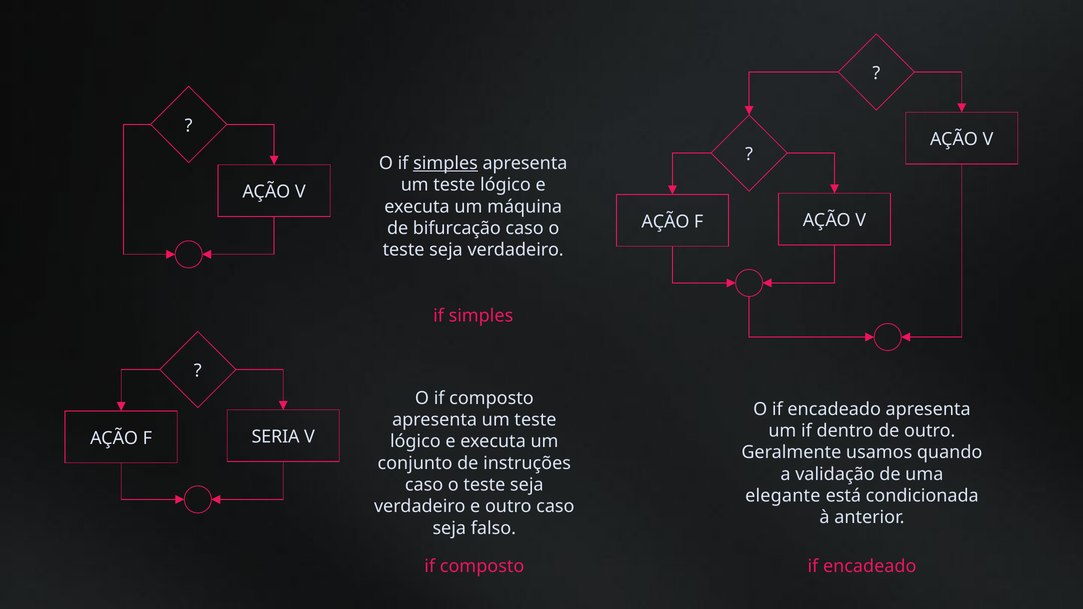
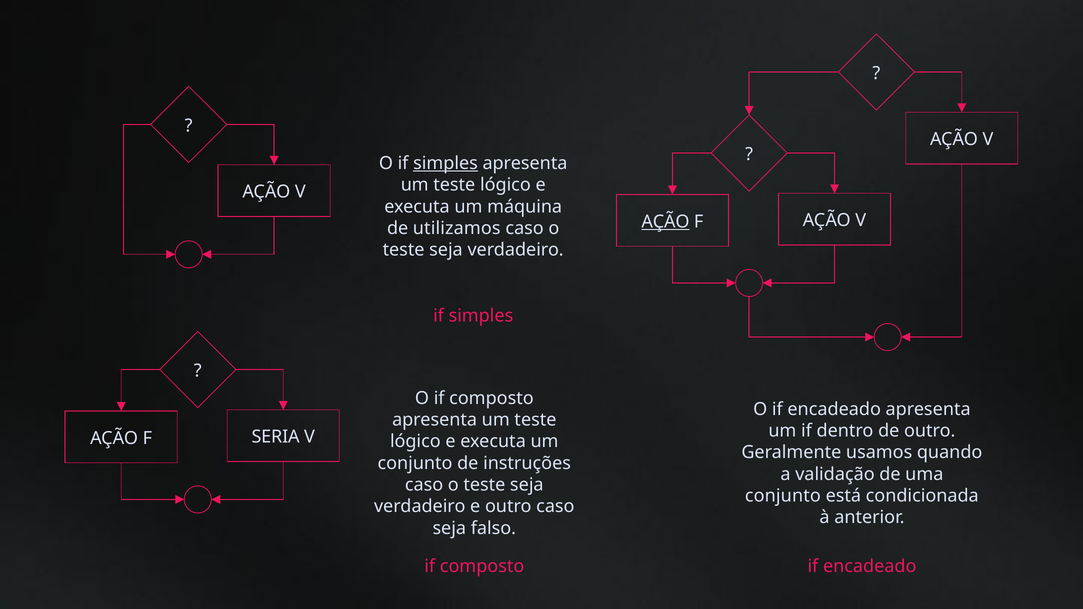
AÇÃO underline: none -> present (665, 222)
bifurcação: bifurcação -> utilizamos (457, 228)
elegante: elegante -> conjunto (783, 496)
